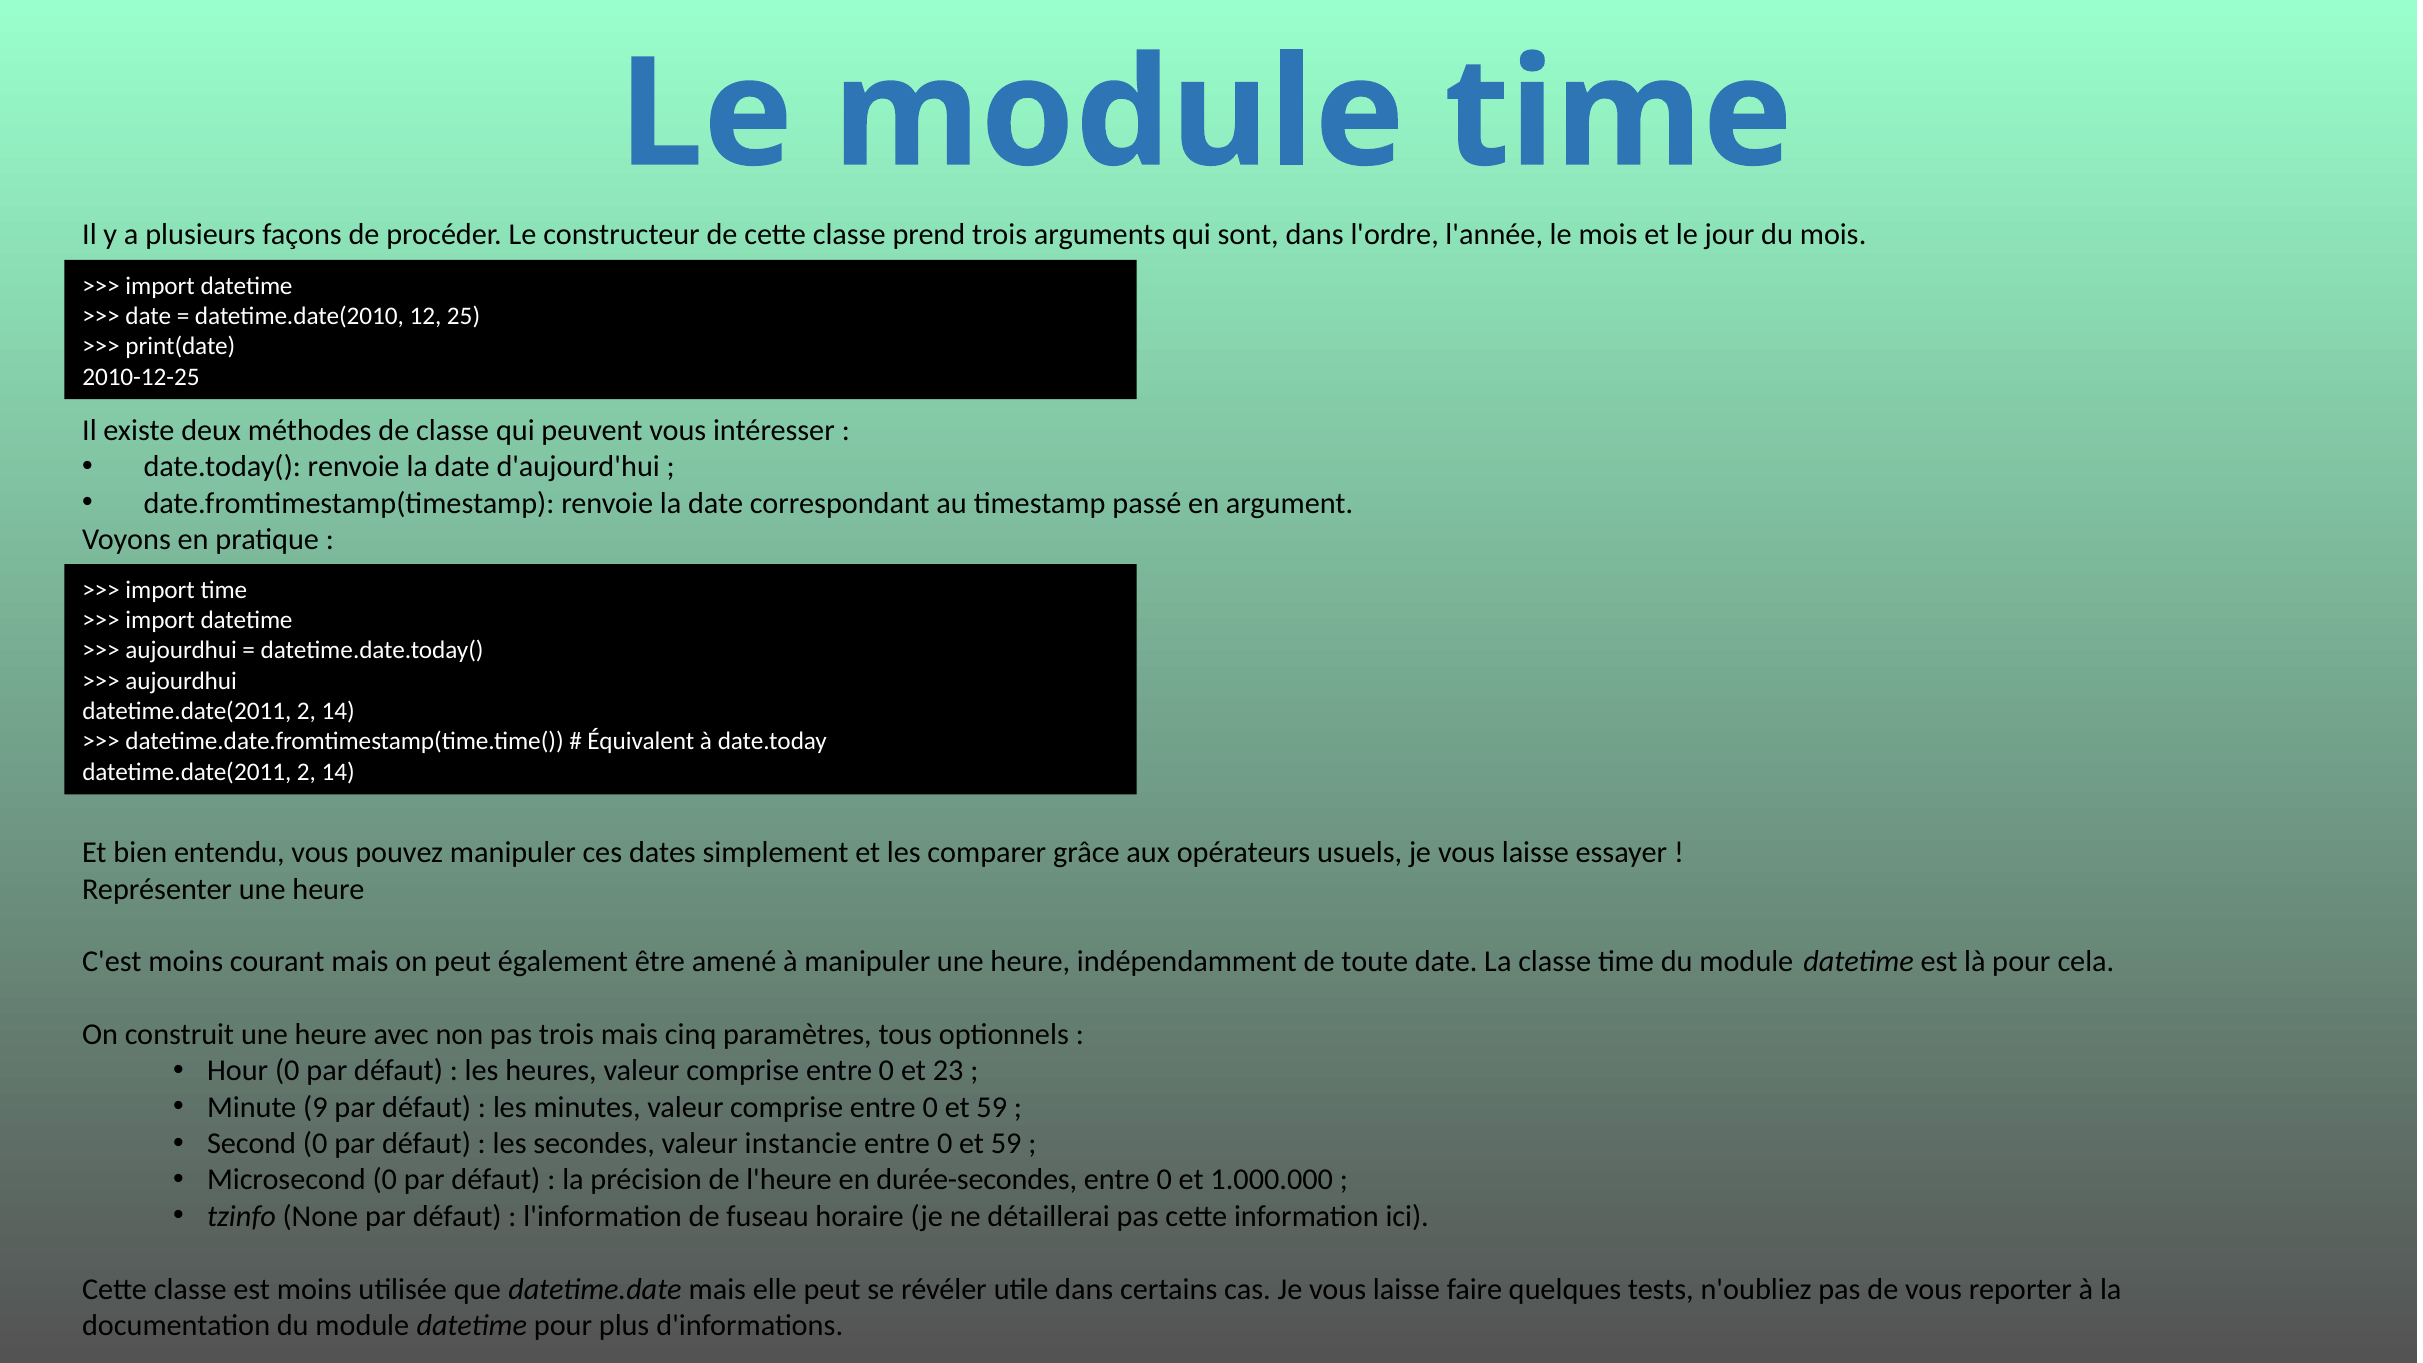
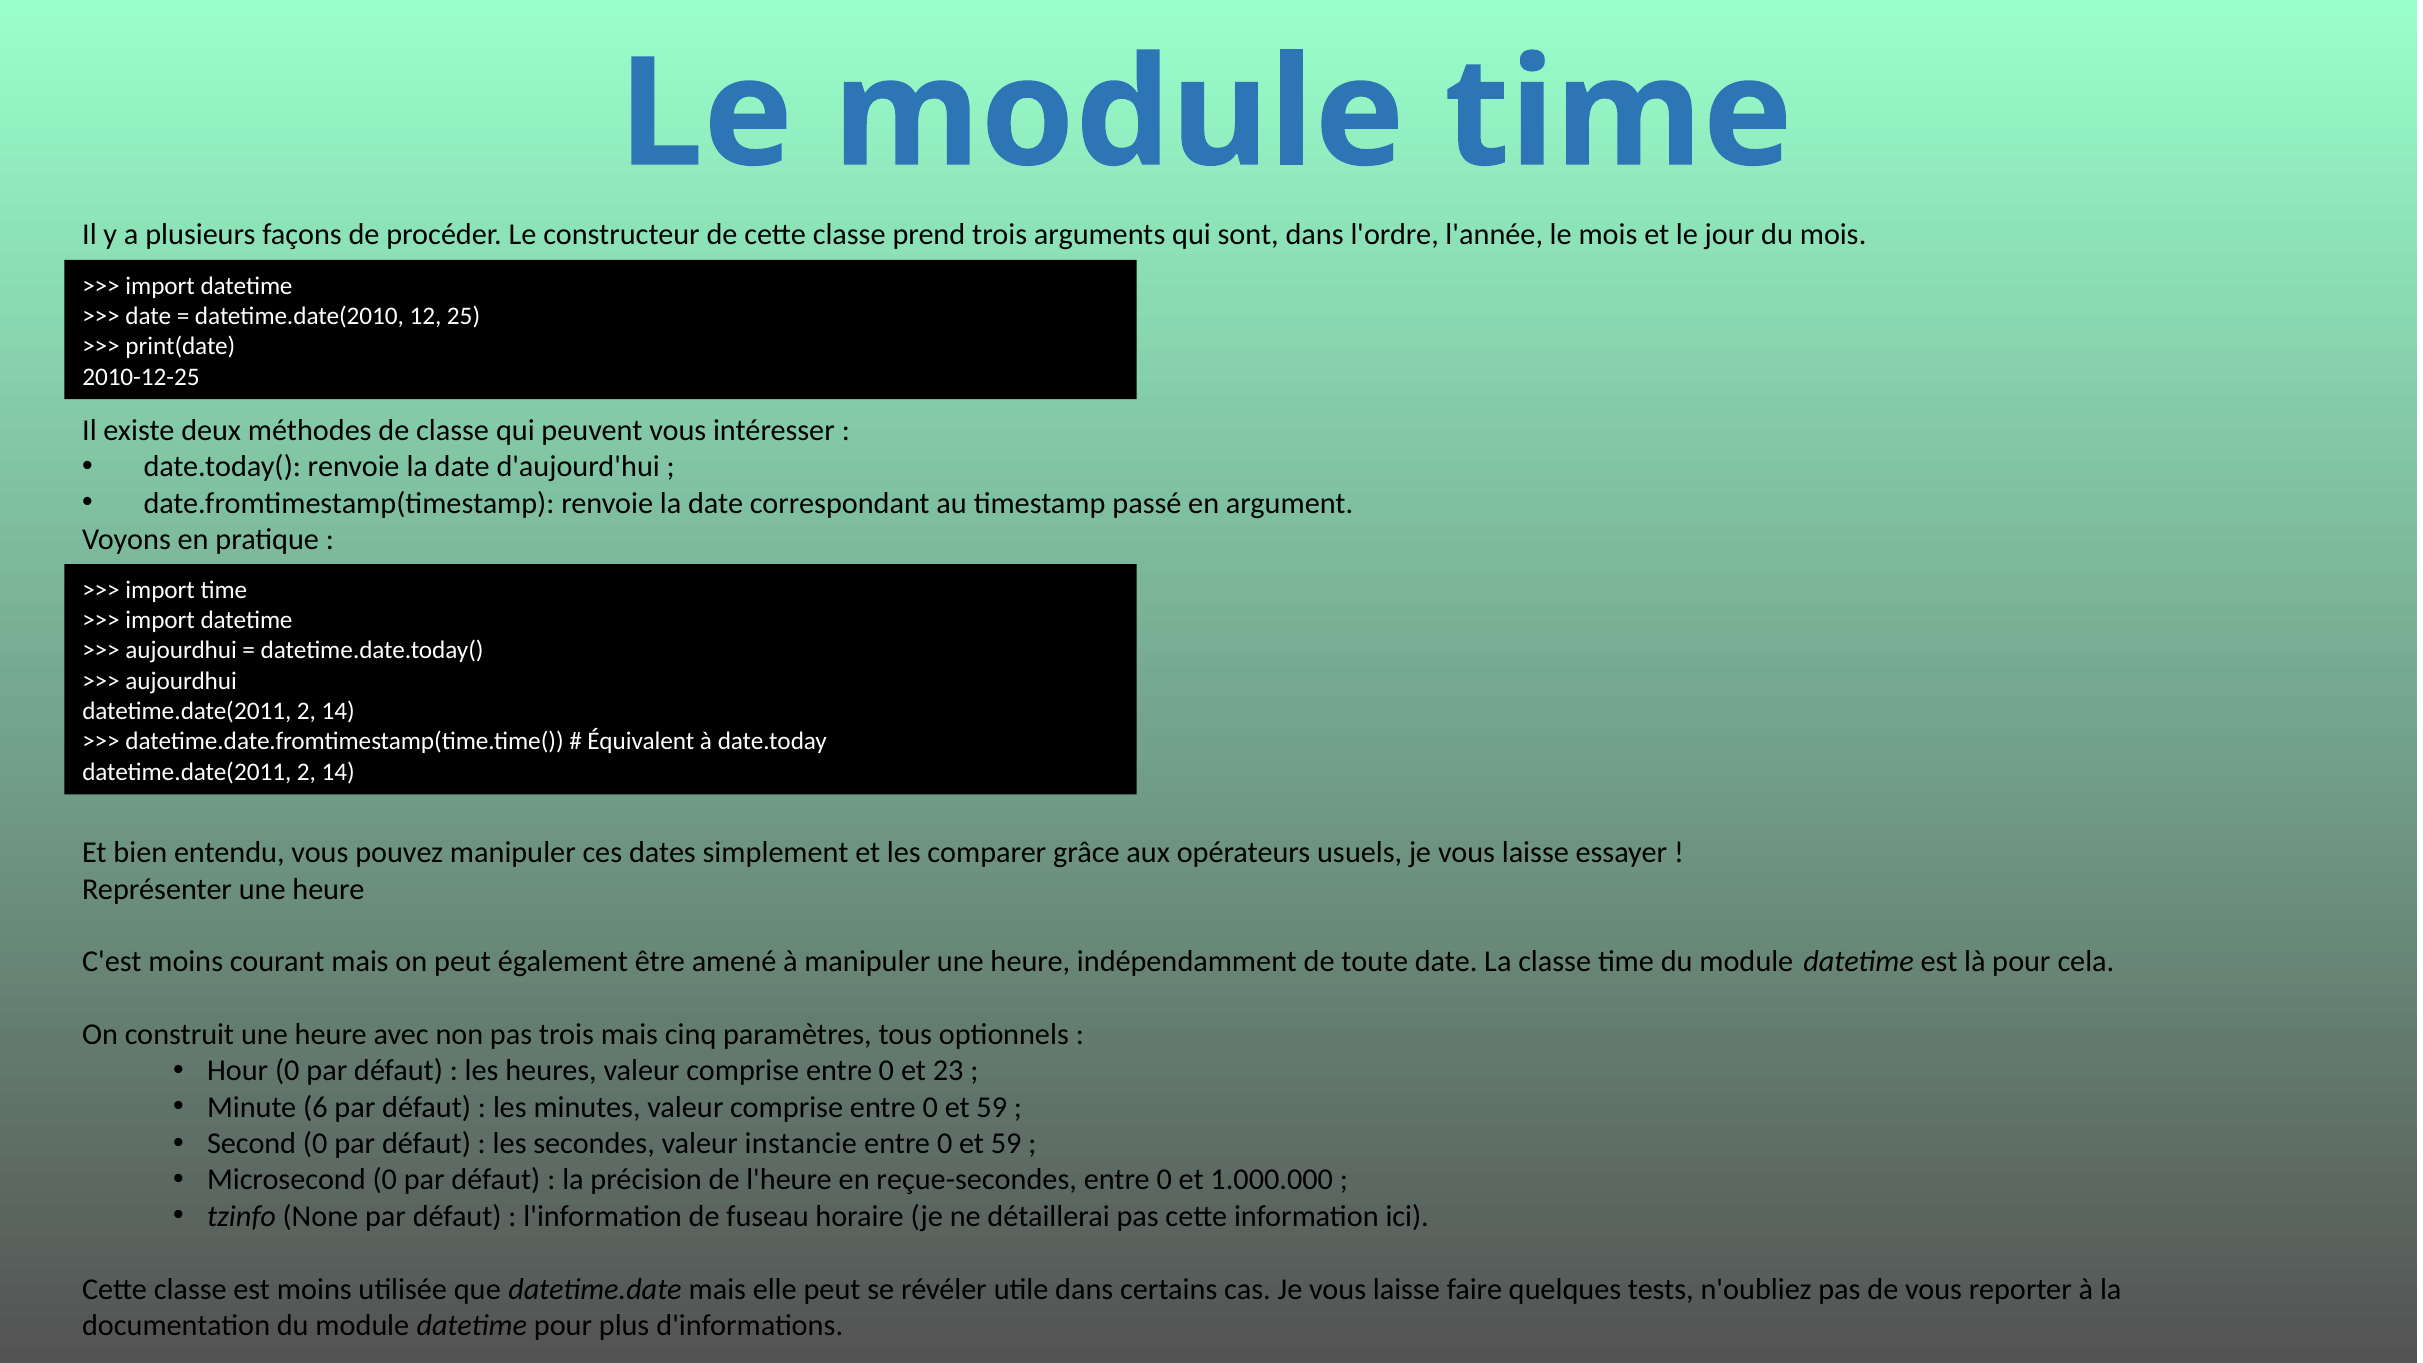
9: 9 -> 6 (315, 1107)
durée-secondes: durée-secondes -> reçue-secondes (977, 1180)
